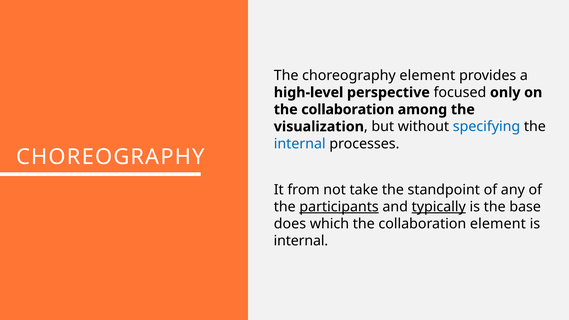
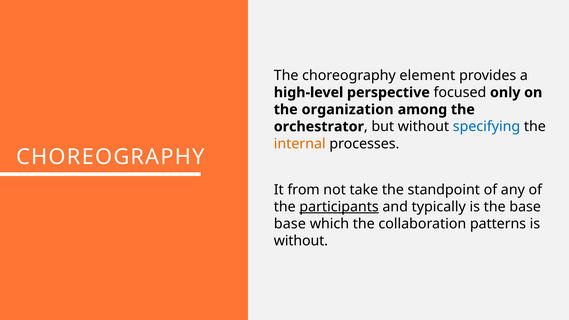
collaboration: collaboration -> organization (348, 110)
visualization: visualization -> orchestrator (319, 127)
internal colour: blue -> orange (300, 144)
typically underline: present -> none (439, 207)
does: does -> base (290, 224)
collaboration element: element -> patterns (498, 224)
internal: internal -> without (301, 241)
